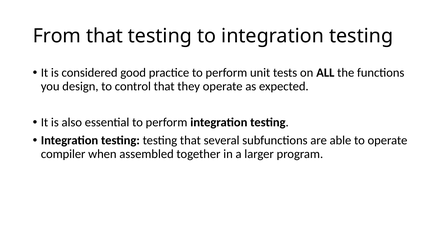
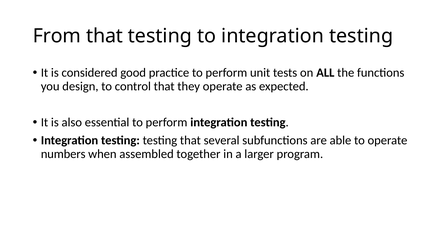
compiler: compiler -> numbers (63, 154)
